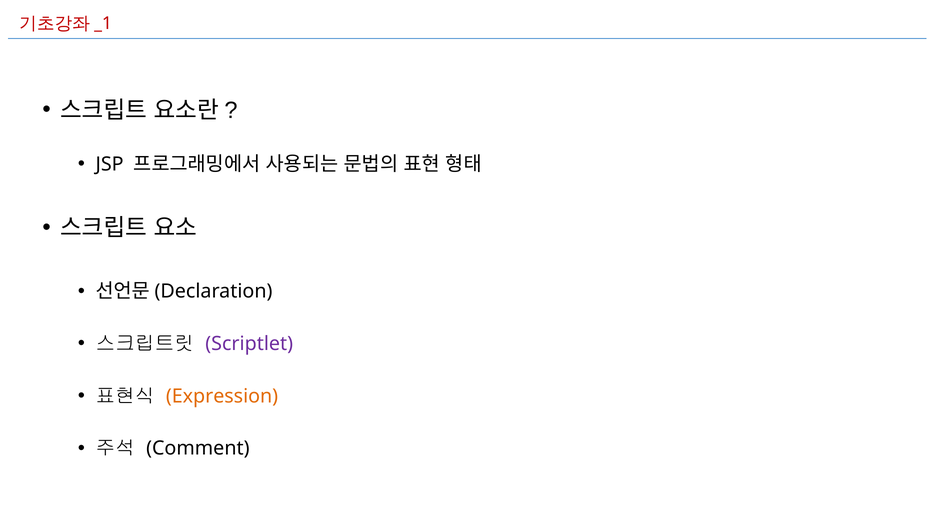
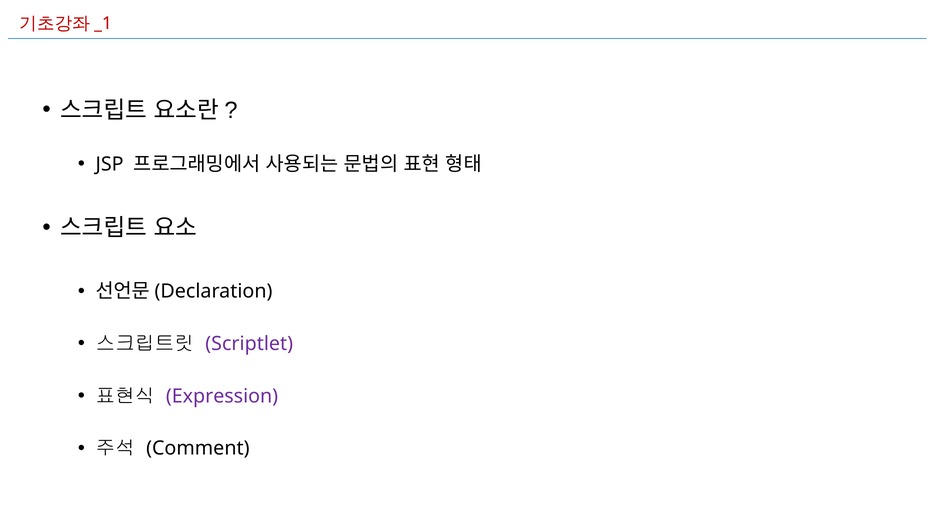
Expression colour: orange -> purple (222, 396)
